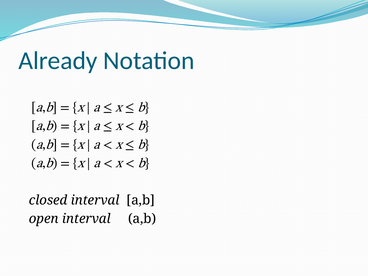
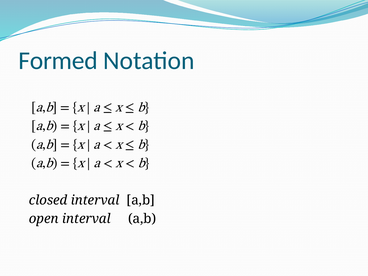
Already: Already -> Formed (58, 61)
